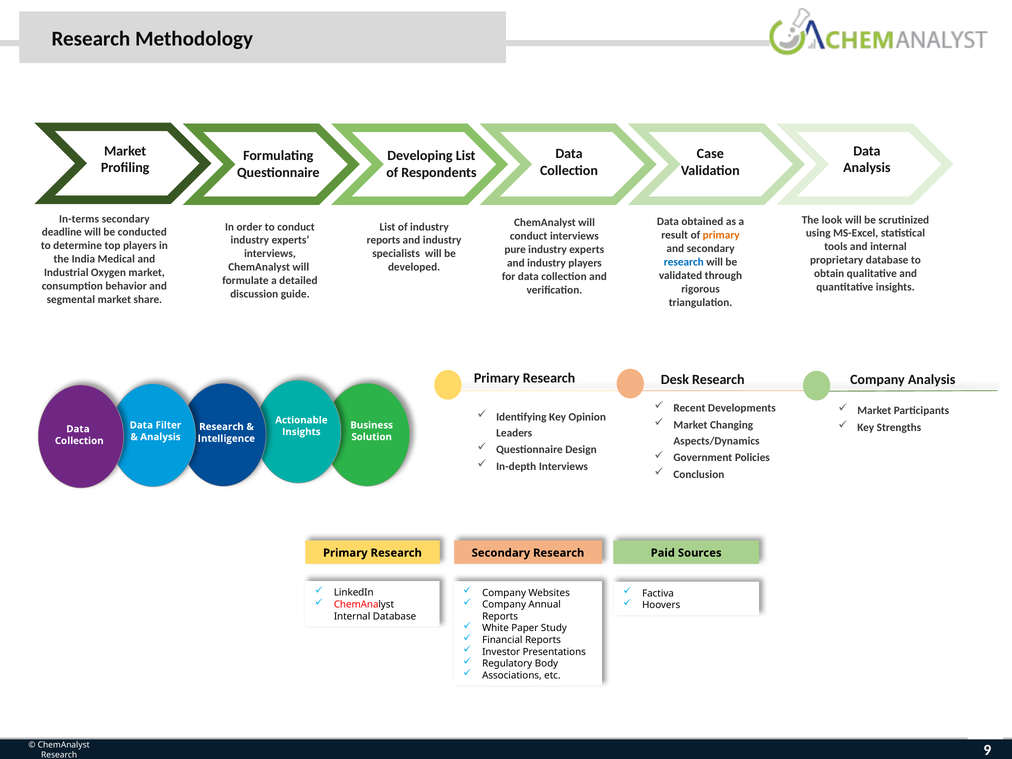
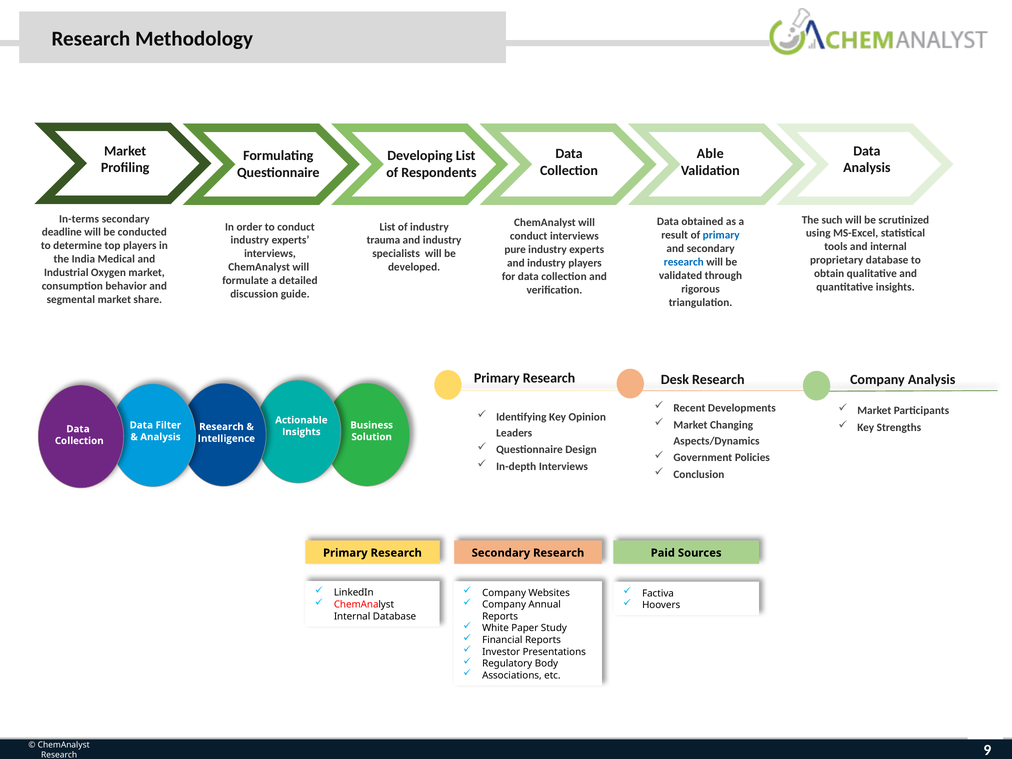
Case: Case -> Able (710, 154)
look: look -> such (832, 220)
primary colour: orange -> blue (721, 235)
reports: reports -> trauma (383, 240)
